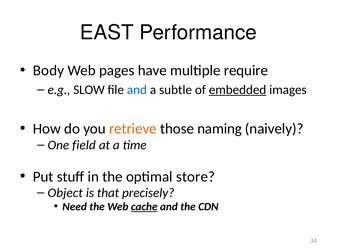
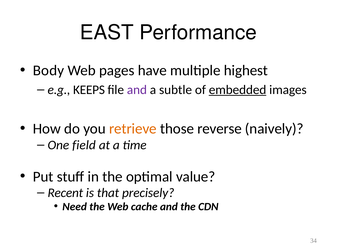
require: require -> highest (246, 71)
SLOW: SLOW -> KEEPS (89, 90)
and colour: blue -> purple (137, 90)
naming: naming -> reverse (220, 129)
store: store -> value (196, 177)
Object: Object -> Recent (65, 193)
cache underline: present -> none (144, 207)
